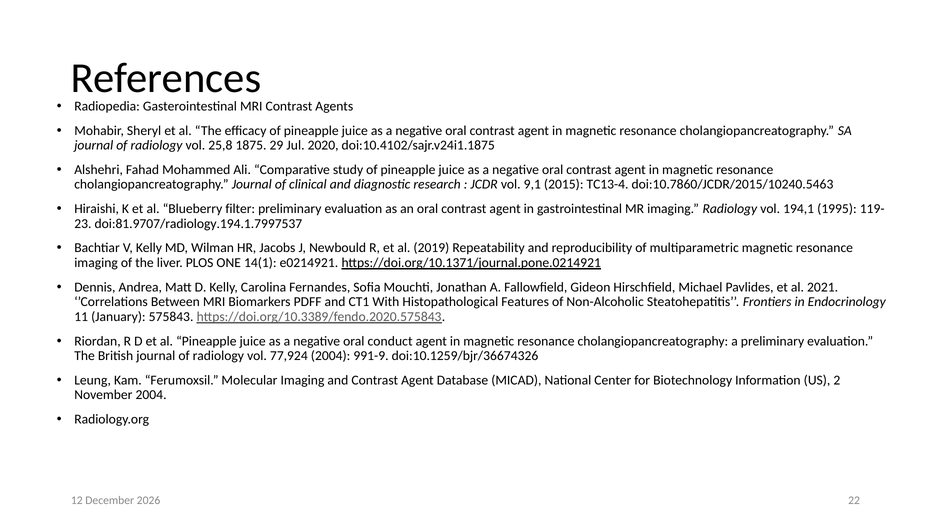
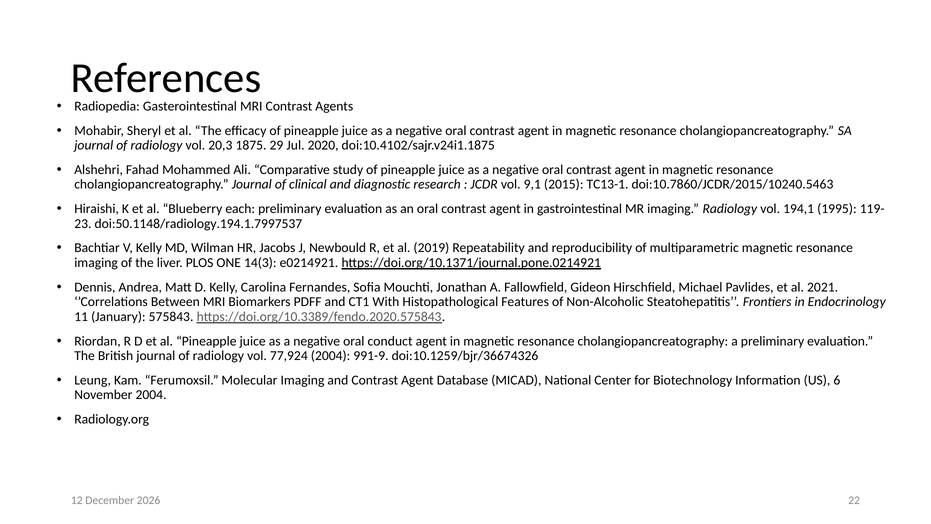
25,8: 25,8 -> 20,3 (220, 145)
TC13-4: TC13-4 -> TC13-1 (607, 184)
filter: filter -> each (240, 209)
doi:81.9707/radiology.194.1.7997537: doi:81.9707/radiology.194.1.7997537 -> doi:50.1148/radiology.194.1.7997537 (198, 223)
14(1: 14(1 -> 14(3 (260, 263)
2: 2 -> 6 (837, 380)
